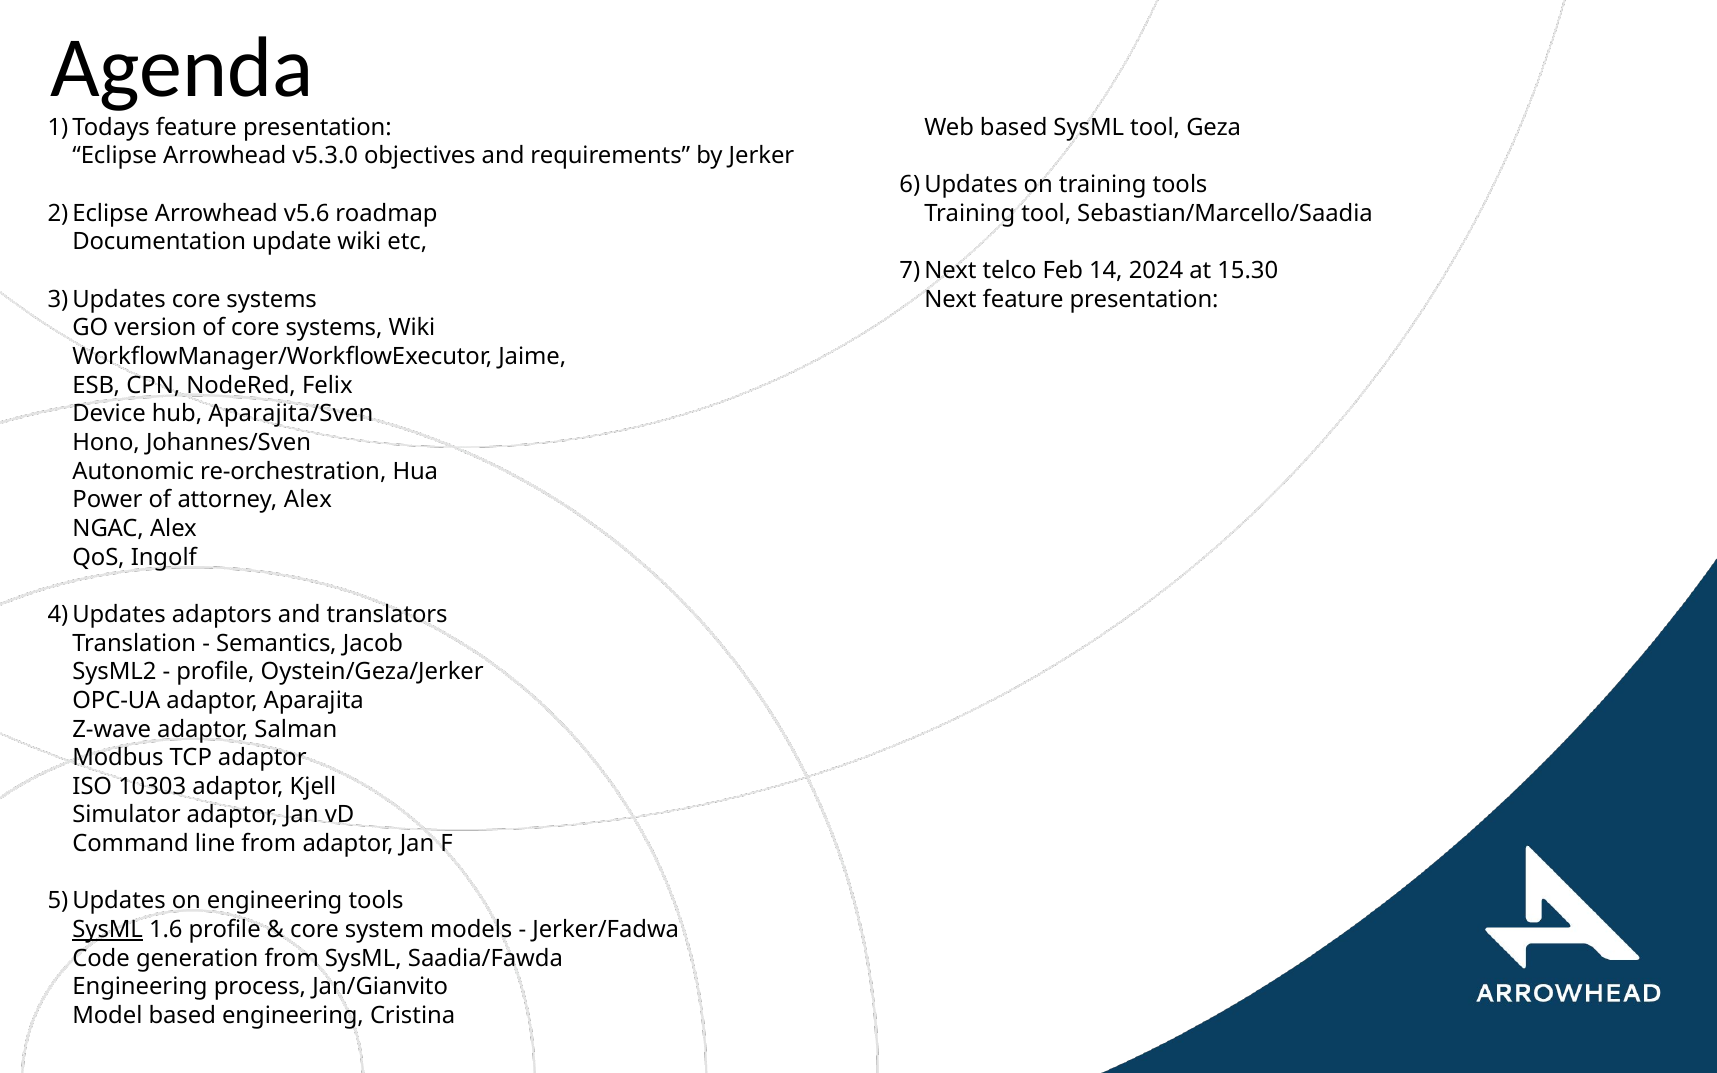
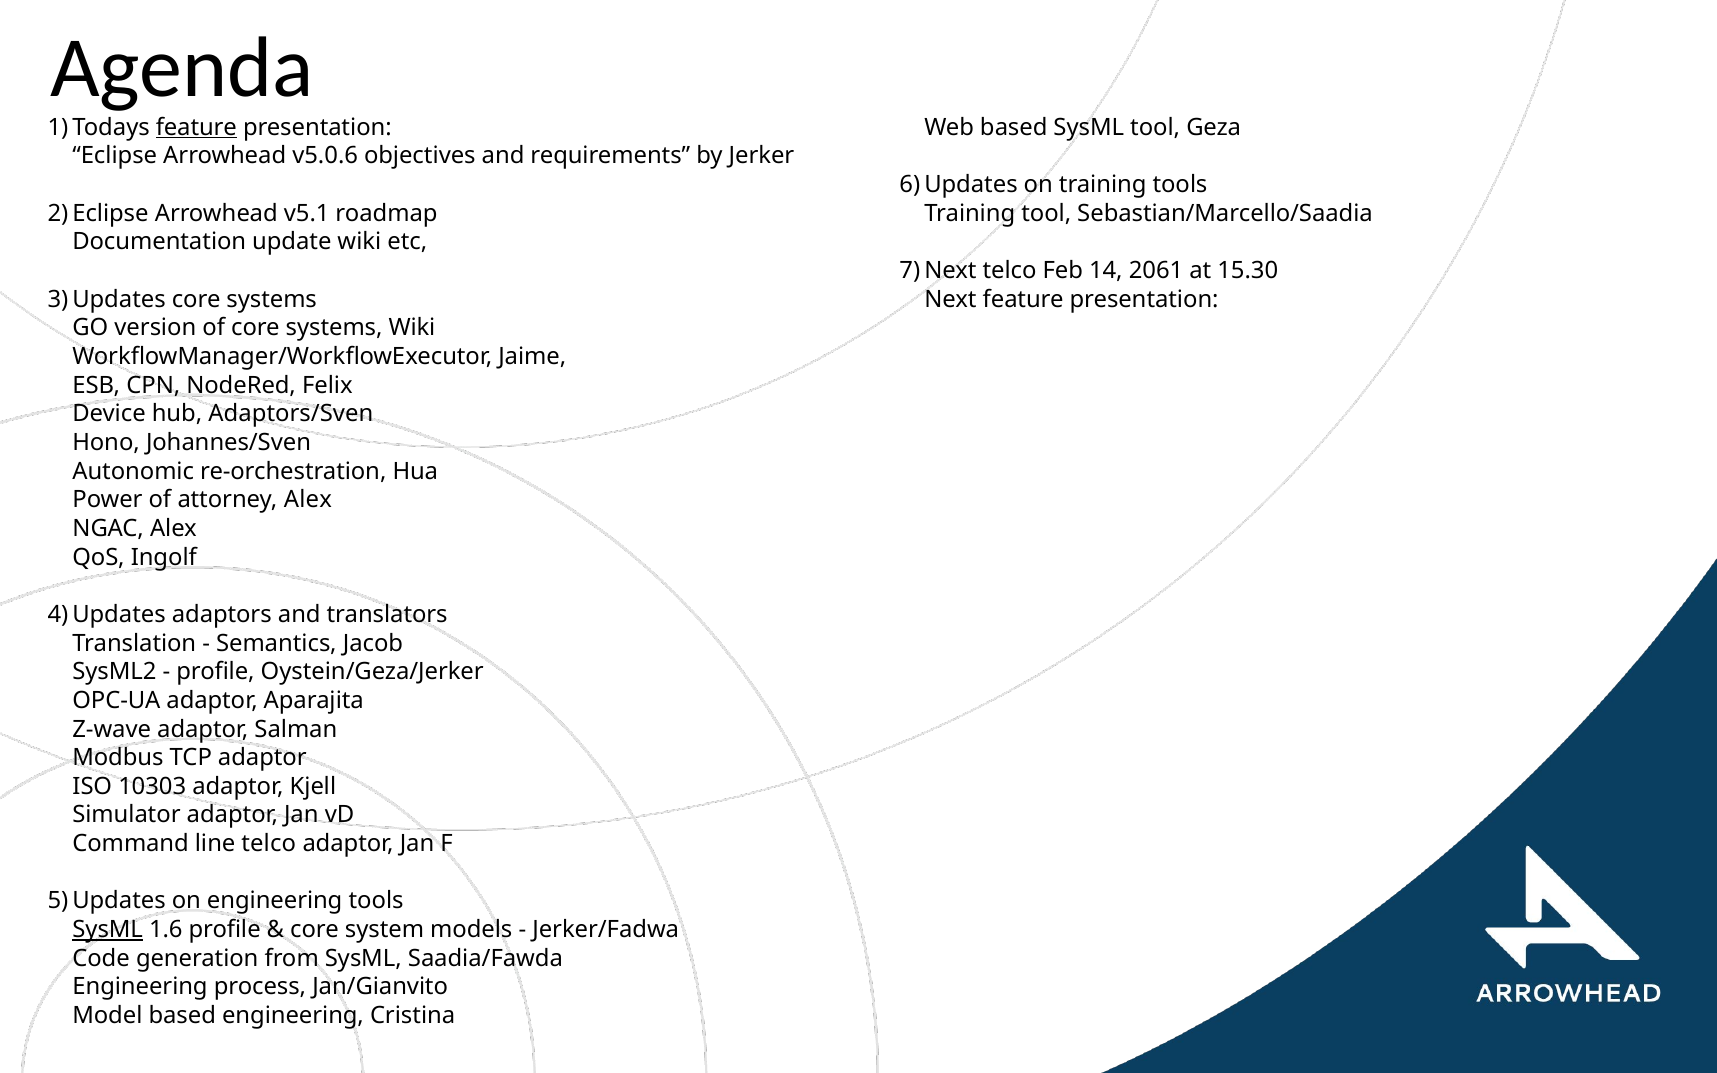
feature underline: none -> present (196, 127)
v5.3.0: v5.3.0 -> v5.0.6 (325, 156)
v5.6: v5.6 -> v5.1 (307, 213)
2024: 2024 -> 2061 (1156, 271)
Aparajita/Sven: Aparajita/Sven -> Adaptors/Sven (291, 414)
line from: from -> telco (269, 844)
